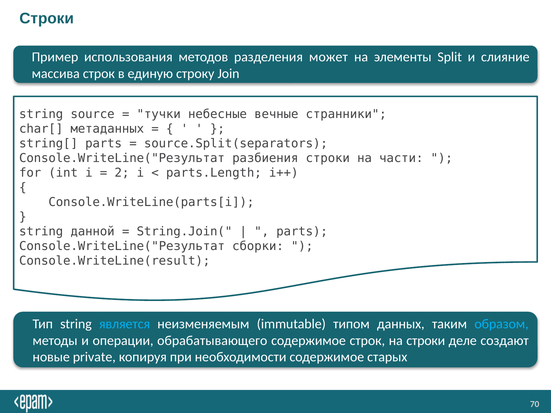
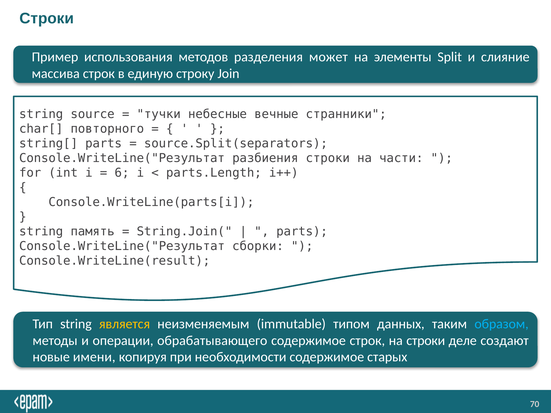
метаданных: метаданных -> повторного (107, 129)
2: 2 -> 6 (122, 173)
данной: данной -> память (93, 232)
является colour: light blue -> yellow (125, 324)
private: private -> имени (94, 357)
